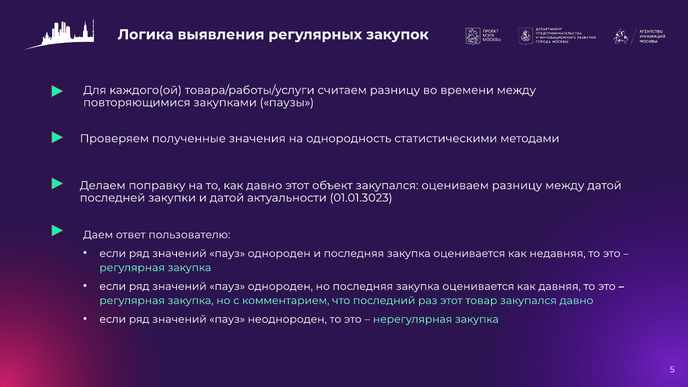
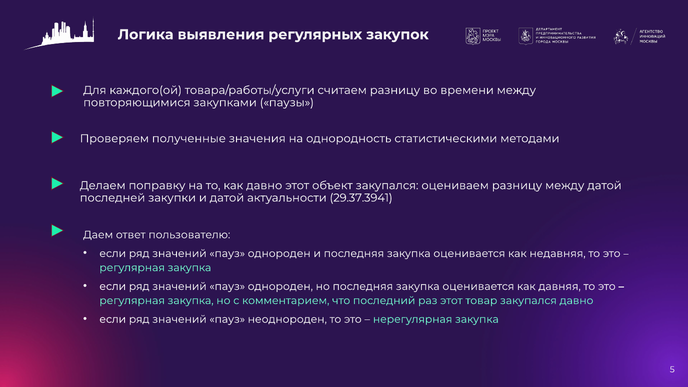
01.01.3023: 01.01.3023 -> 29.37.3941 (361, 198)
